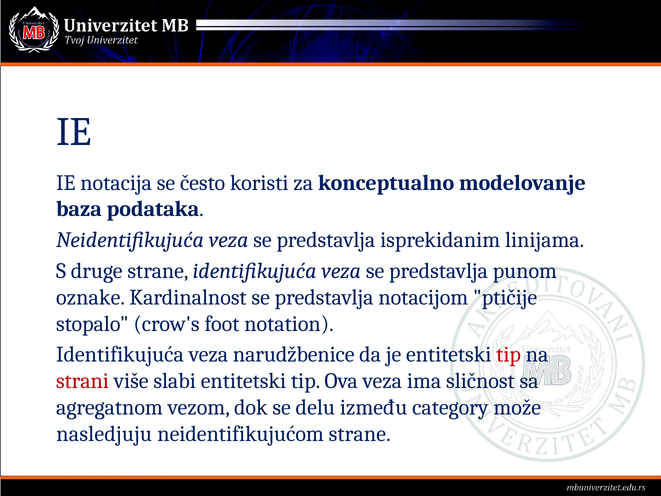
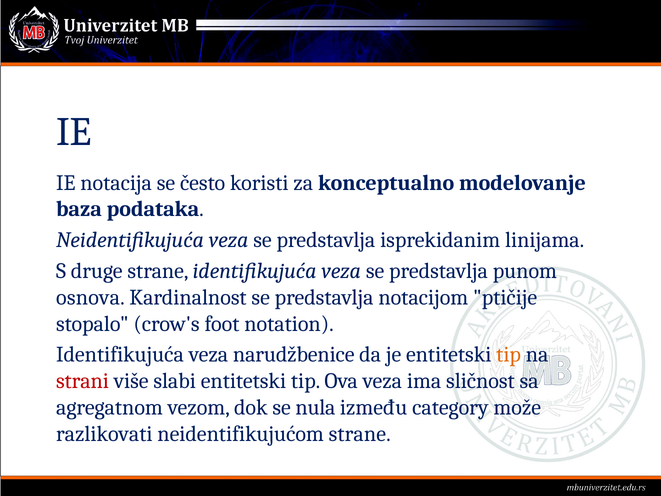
oznake: oznake -> osnova (90, 297)
tip colour: red -> orange (509, 355)
delu: delu -> nula (315, 407)
nasledjuju: nasledjuju -> razlikovati (104, 434)
